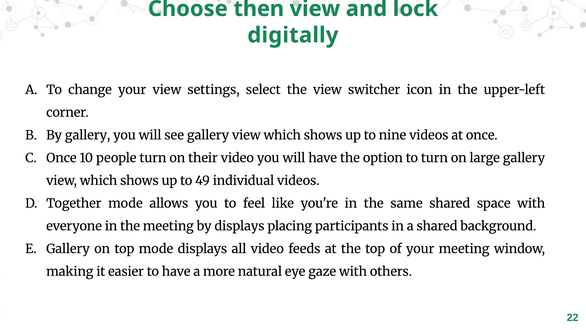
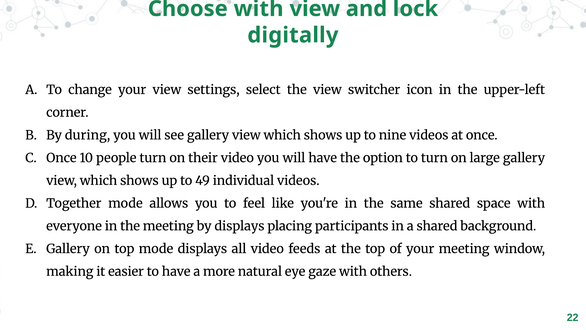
Choose then: then -> with (259, 9)
By gallery: gallery -> during (88, 135)
